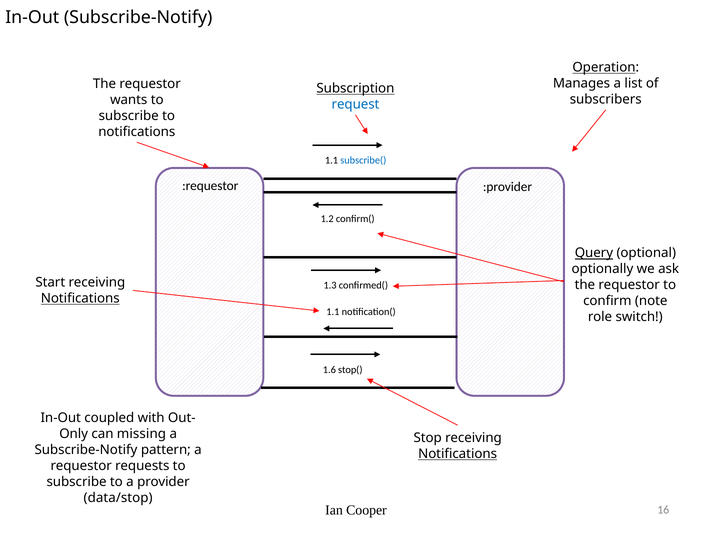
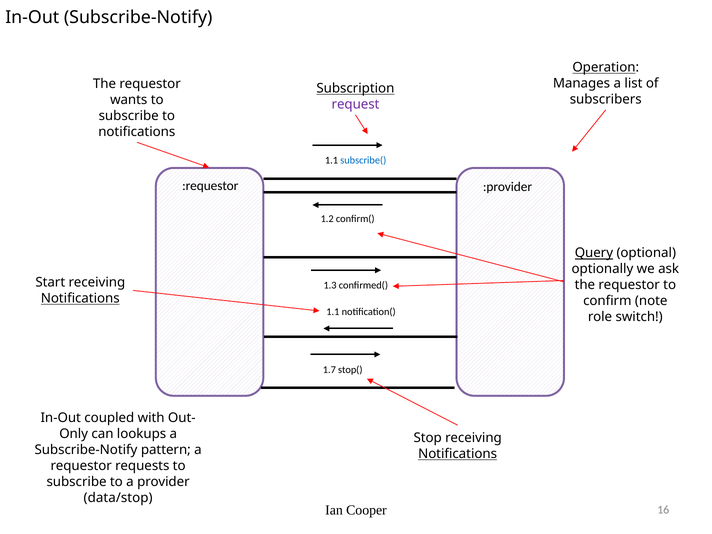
request colour: blue -> purple (355, 104)
1.6: 1.6 -> 1.7 (329, 370)
missing: missing -> lookups (142, 434)
